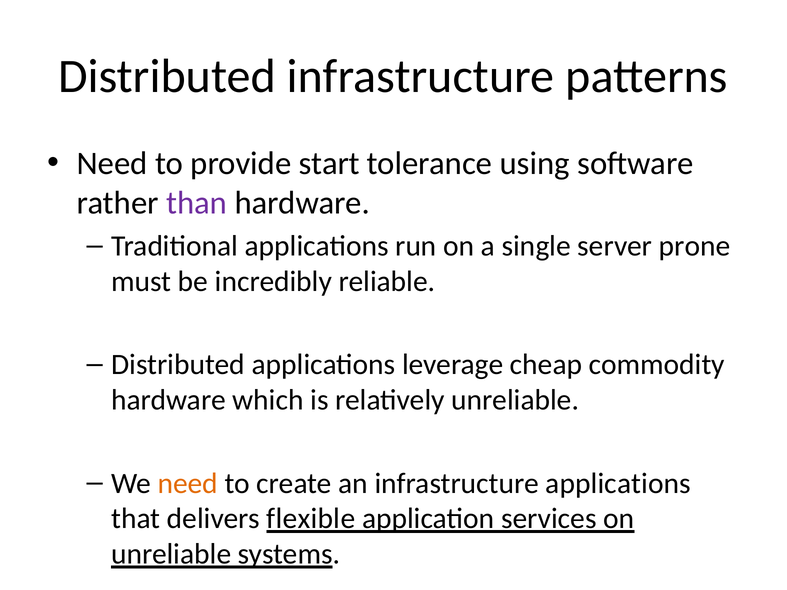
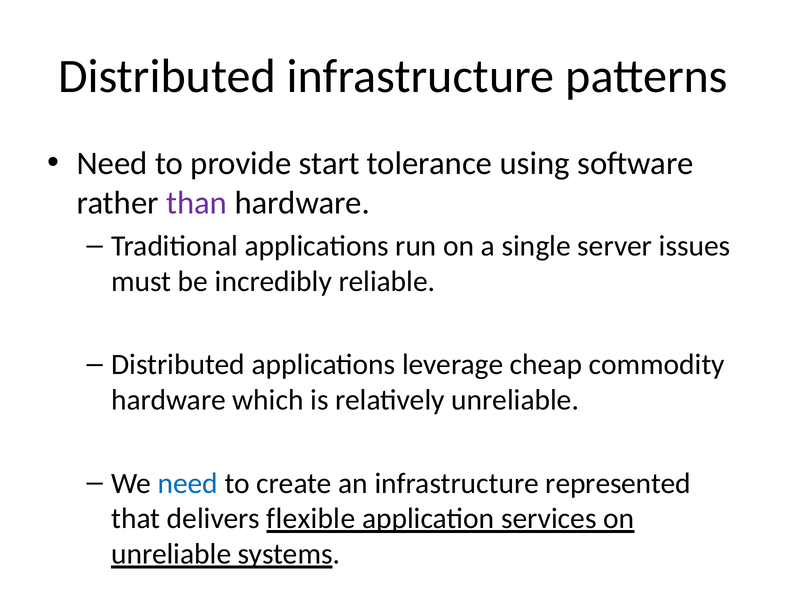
prone: prone -> issues (695, 246)
need colour: orange -> blue (188, 483)
infrastructure applications: applications -> represented (618, 483)
